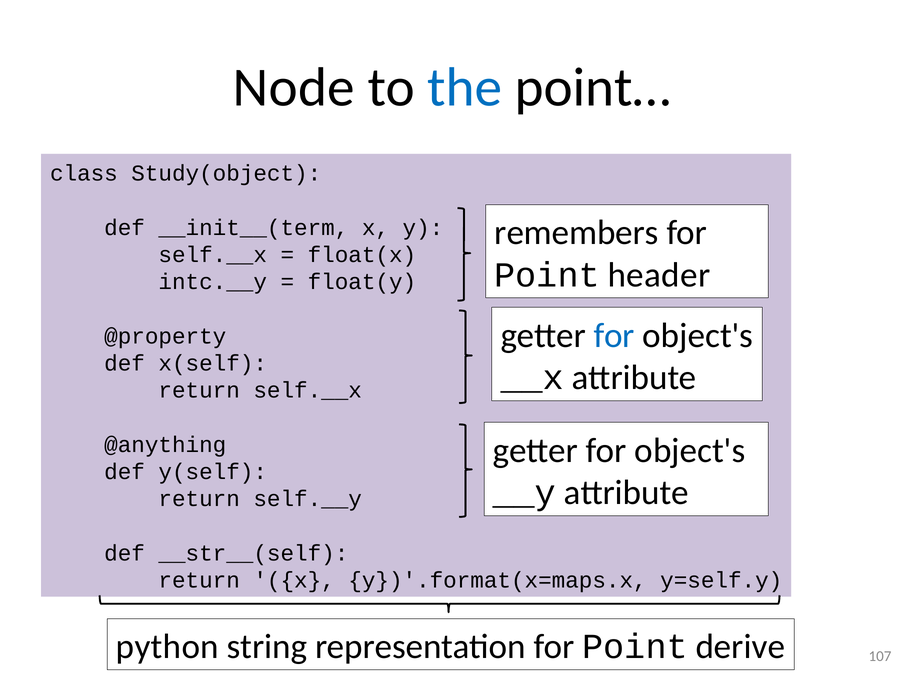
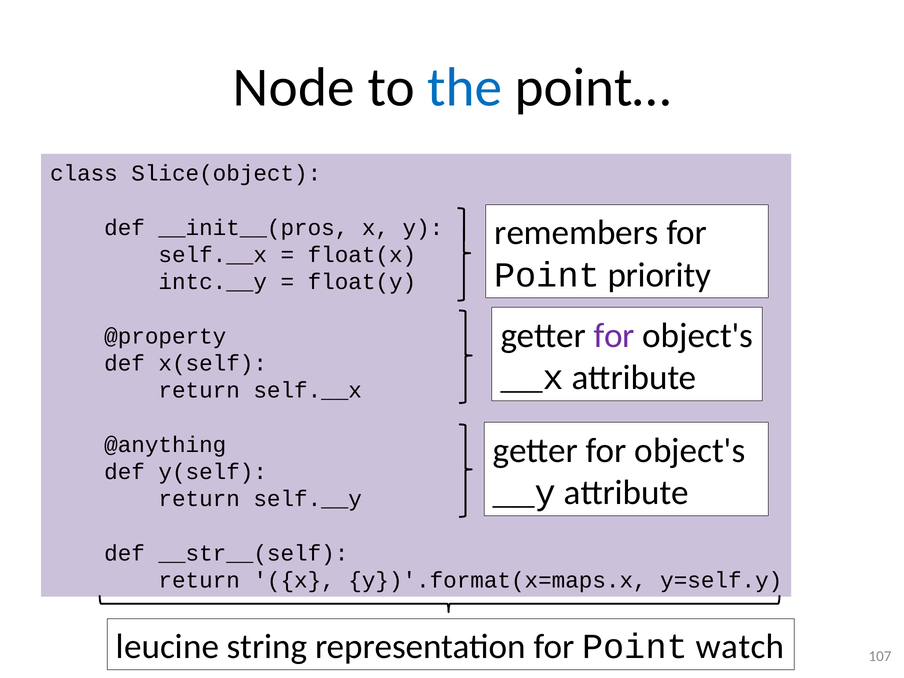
Study(object: Study(object -> Slice(object (226, 173)
__init__(term: __init__(term -> __init__(pros (253, 228)
header: header -> priority (659, 275)
for colour: blue -> purple (614, 335)
python: python -> leucine (167, 647)
derive: derive -> watch (740, 647)
